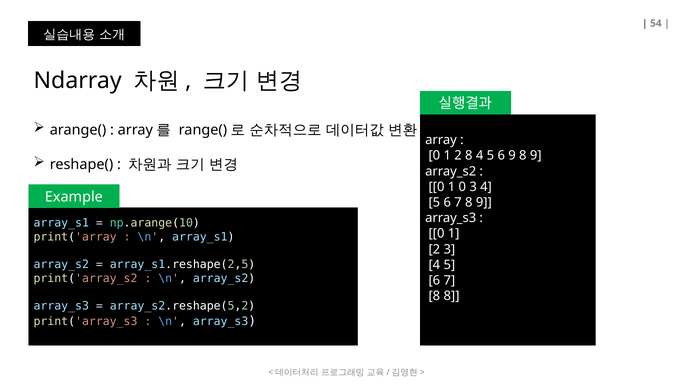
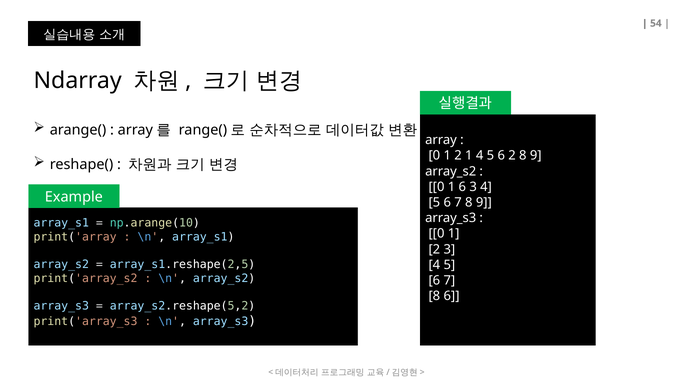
2 8: 8 -> 1 (469, 156)
6 9: 9 -> 2 (512, 156)
1 0: 0 -> 6 (462, 187)
8 8: 8 -> 6 (452, 296)
